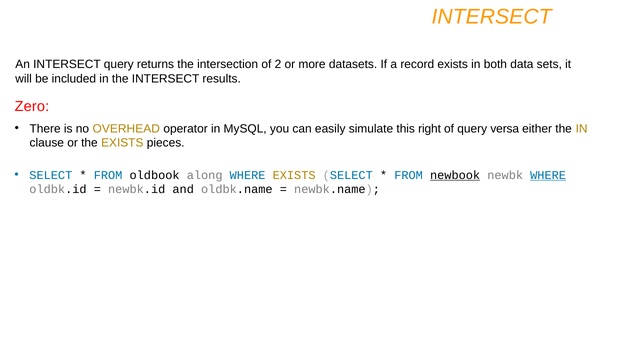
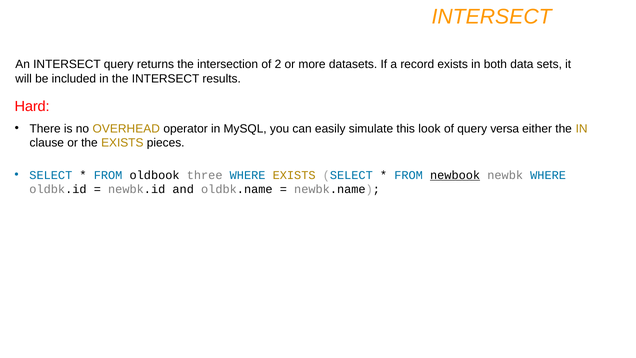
Zero: Zero -> Hard (32, 106)
right: right -> look (429, 128)
along: along -> three (205, 175)
WHERE underline: present -> none (548, 175)
